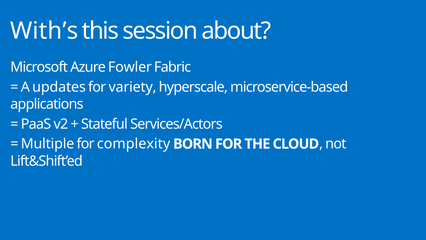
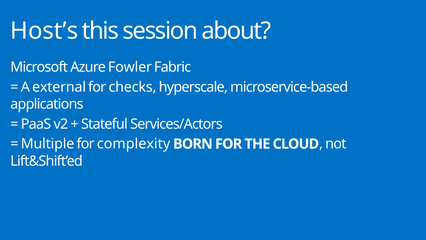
With’s: With’s -> Host’s (44, 31)
updates: updates -> external (59, 87)
variety: variety -> checks (132, 87)
